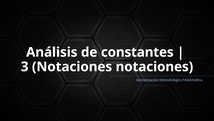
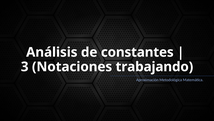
Notaciones notaciones: notaciones -> trabajando (154, 66)
